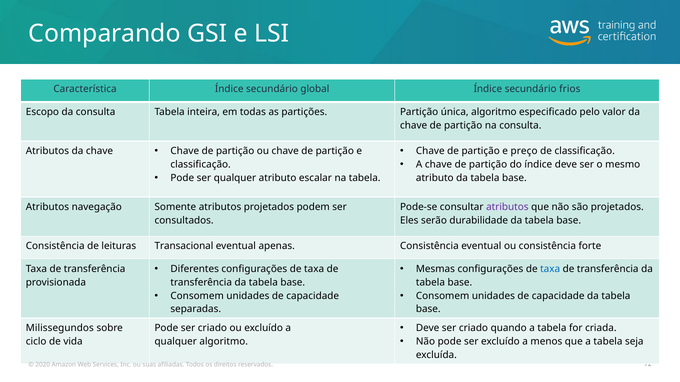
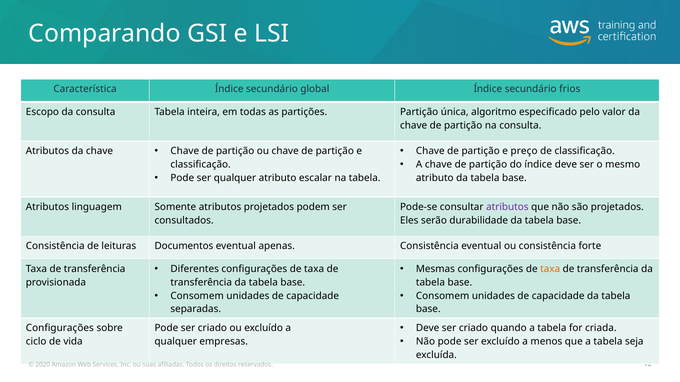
navegação: navegação -> linguagem (97, 207)
Transacional: Transacional -> Documentos (184, 246)
taxa colour: blue -> orange (550, 269)
Milissegundos: Milissegundos -> Configurações (60, 328)
qualquer algoritmo: algoritmo -> empresas (224, 342)
